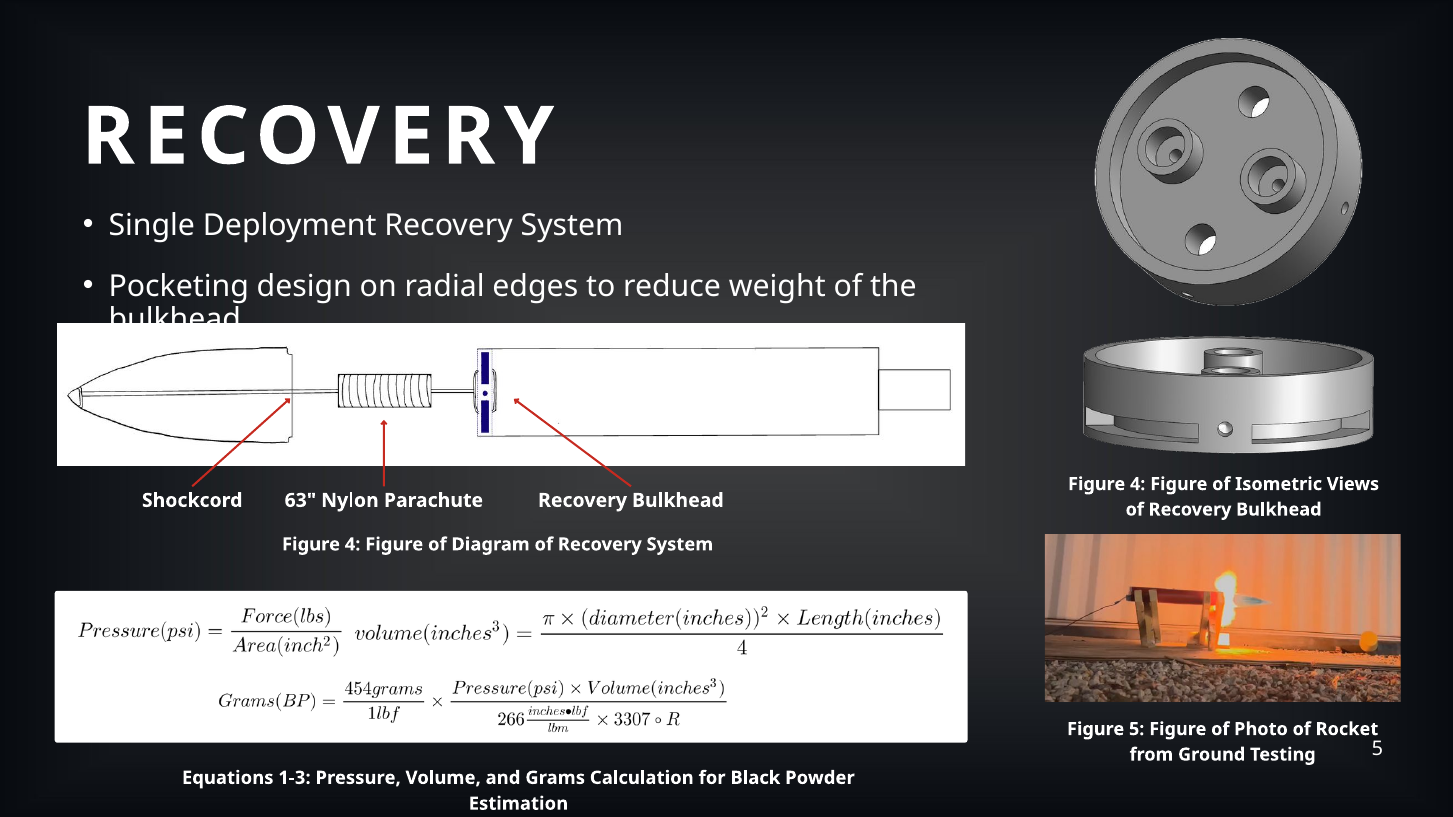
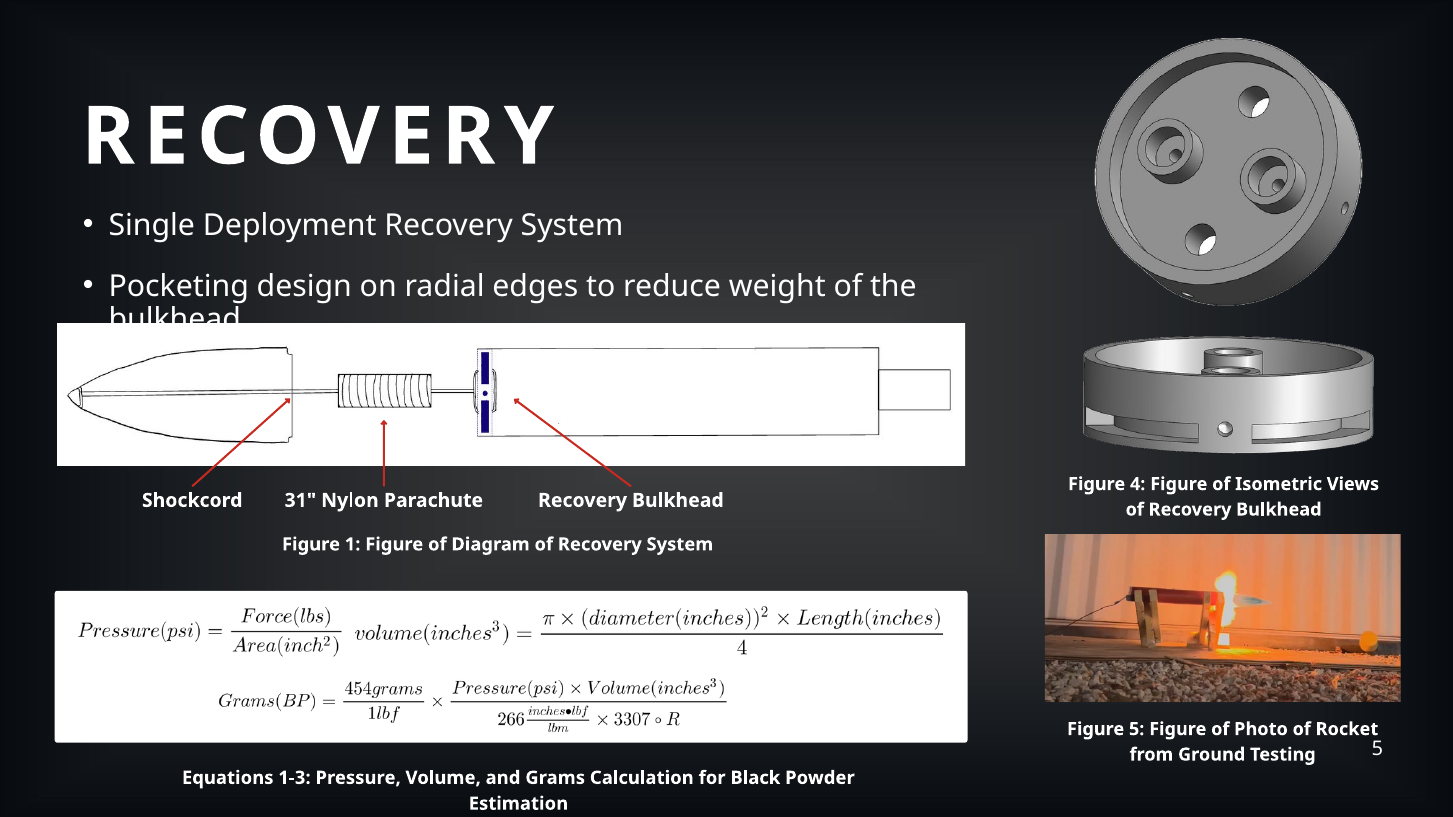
63: 63 -> 31 (300, 501)
4: 4 -> 1 (353, 545)
